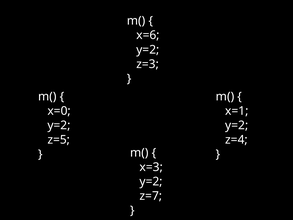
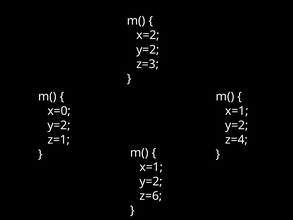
x=6: x=6 -> x=2 (148, 35)
z=5: z=5 -> z=1 (59, 140)
x=3: x=3 -> x=1 (151, 167)
z=7: z=7 -> z=6 (151, 196)
